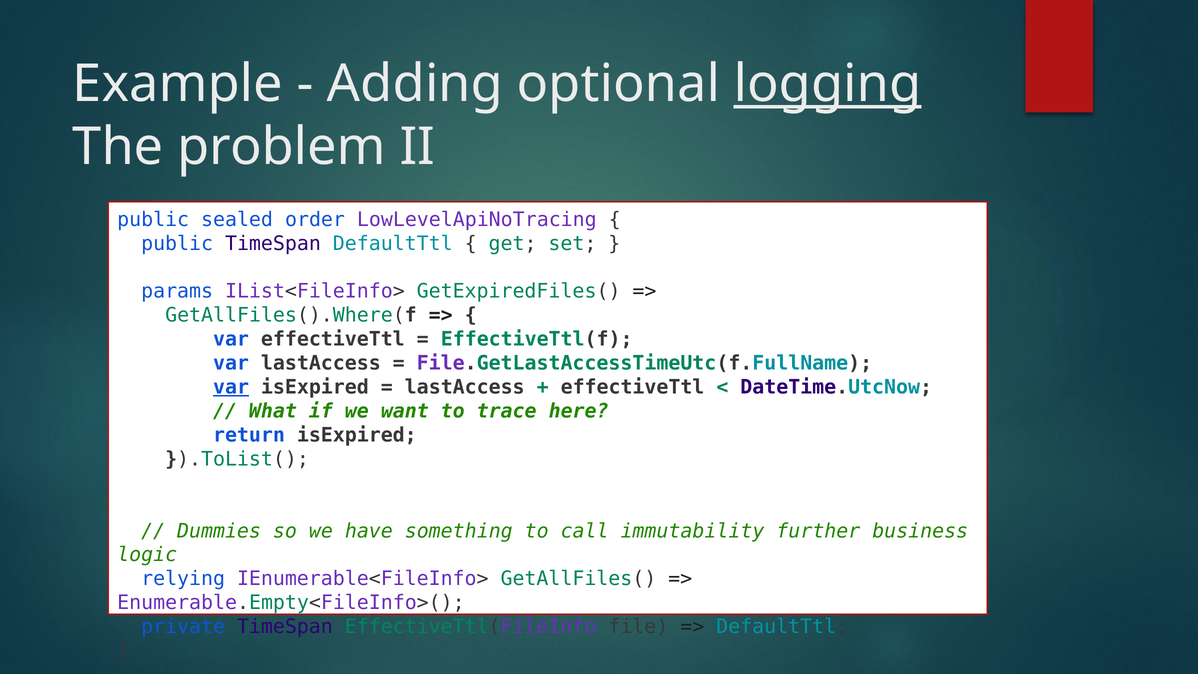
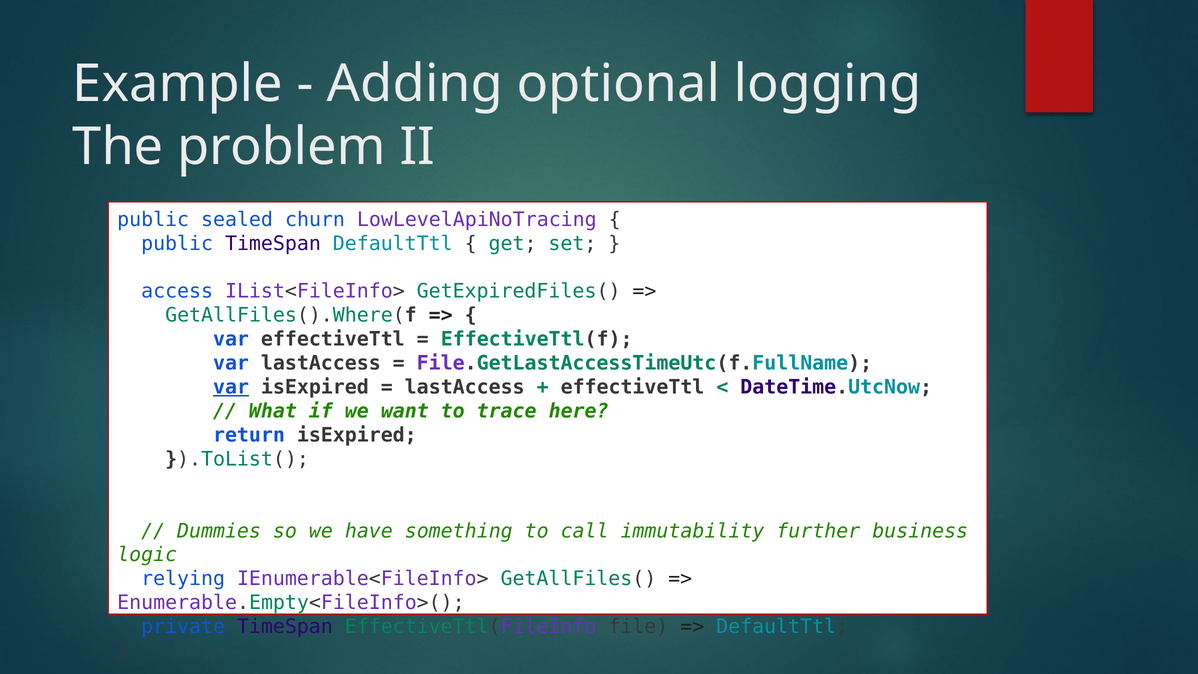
logging underline: present -> none (828, 84)
order: order -> churn (315, 219)
params: params -> access (177, 291)
